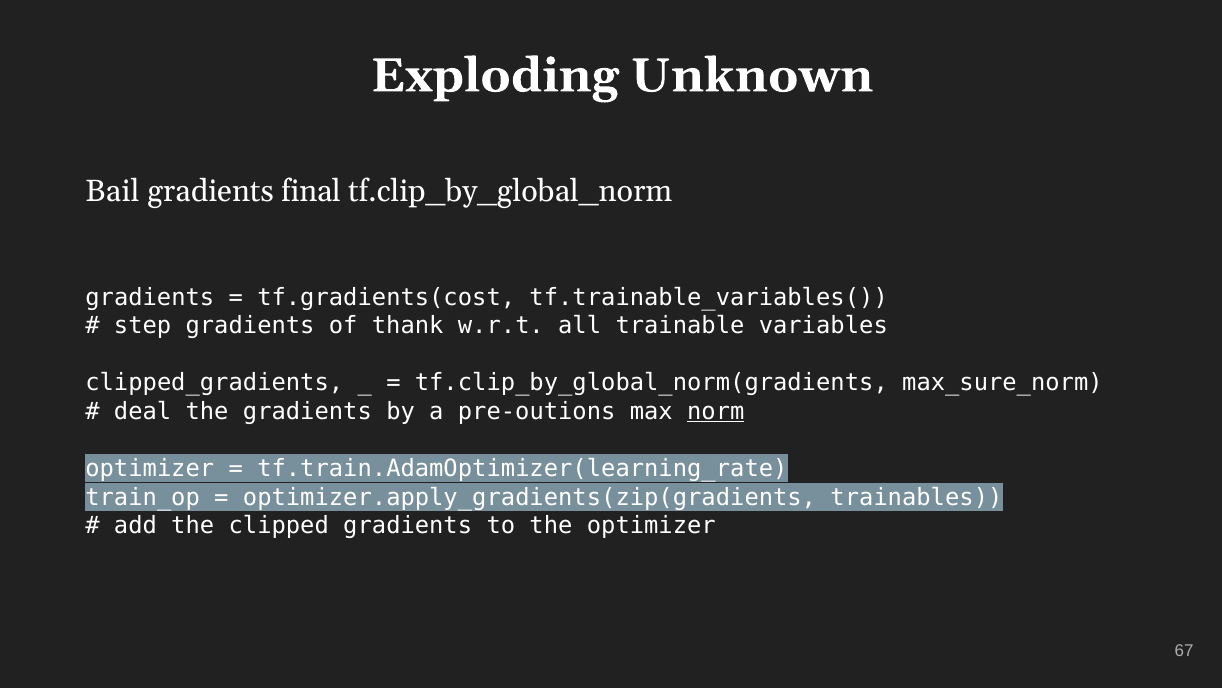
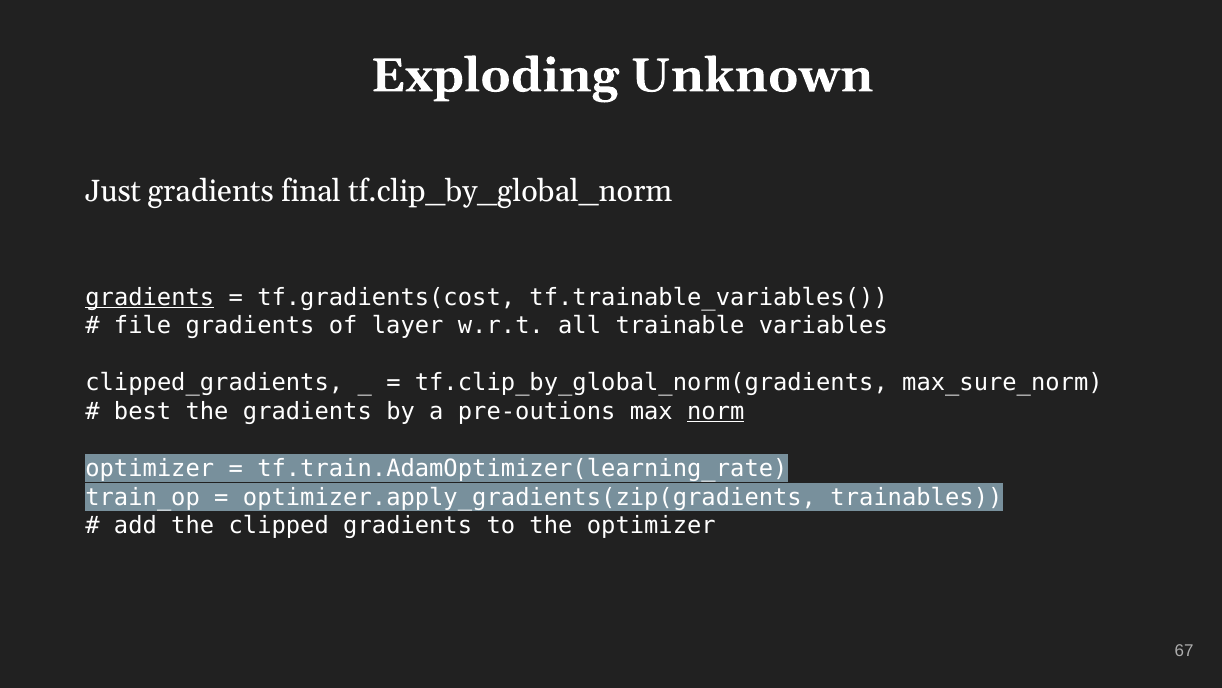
Bail: Bail -> Just (113, 192)
gradients underline: none -> present (150, 297)
step: step -> file (143, 326)
thank: thank -> layer (408, 326)
deal: deal -> best (143, 411)
